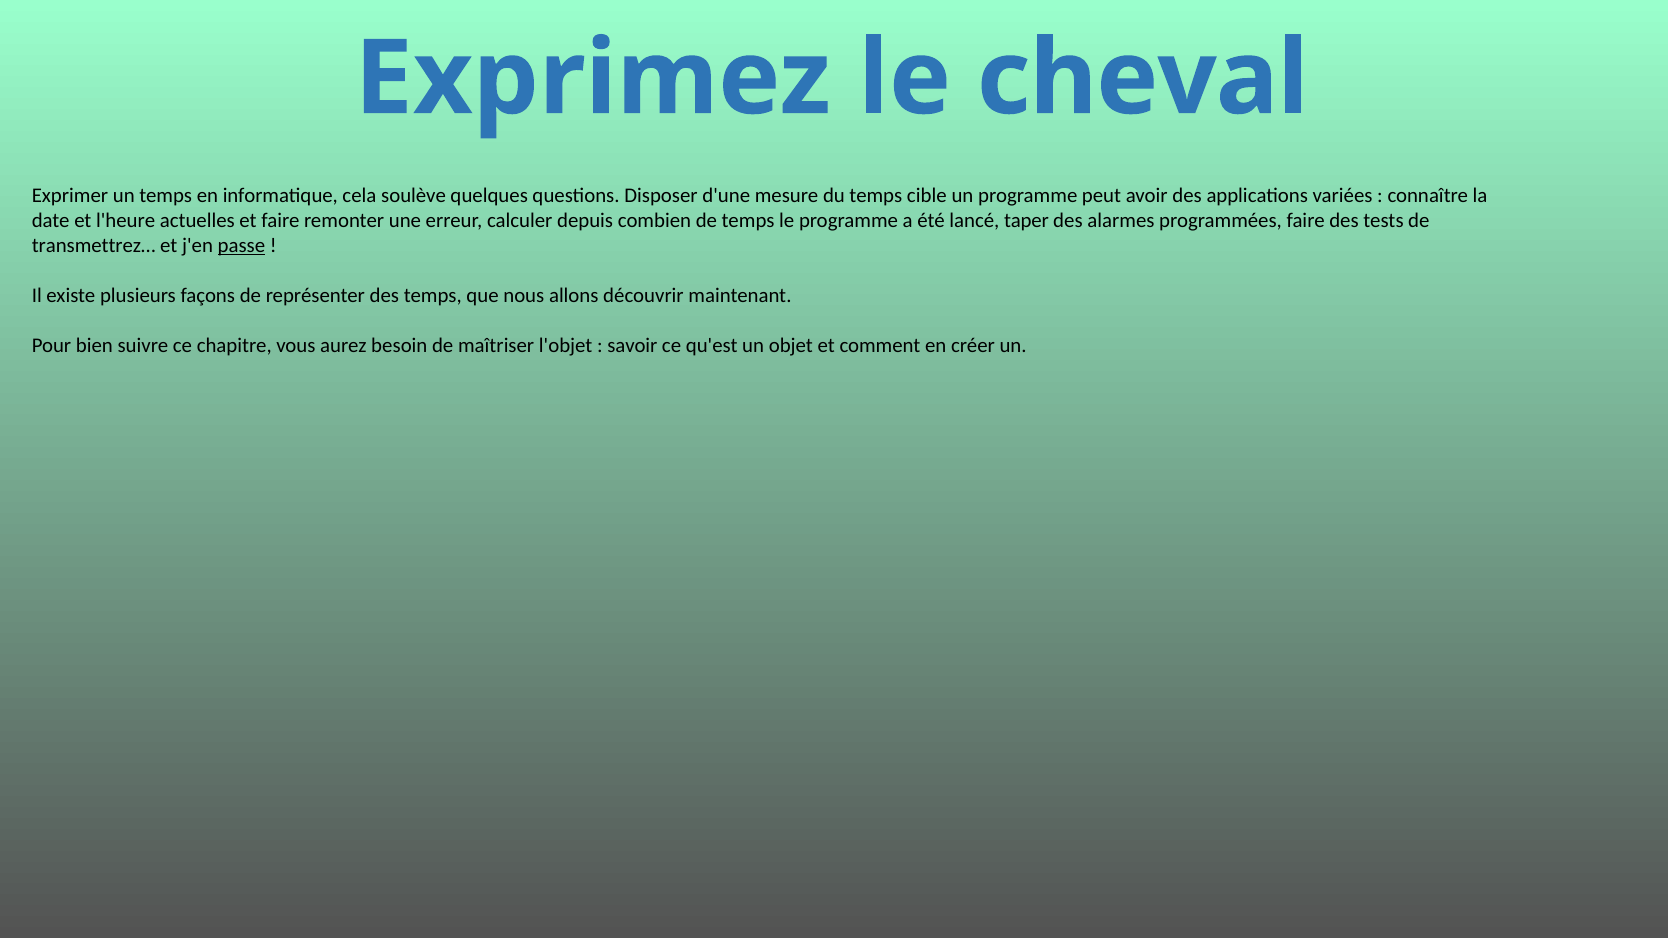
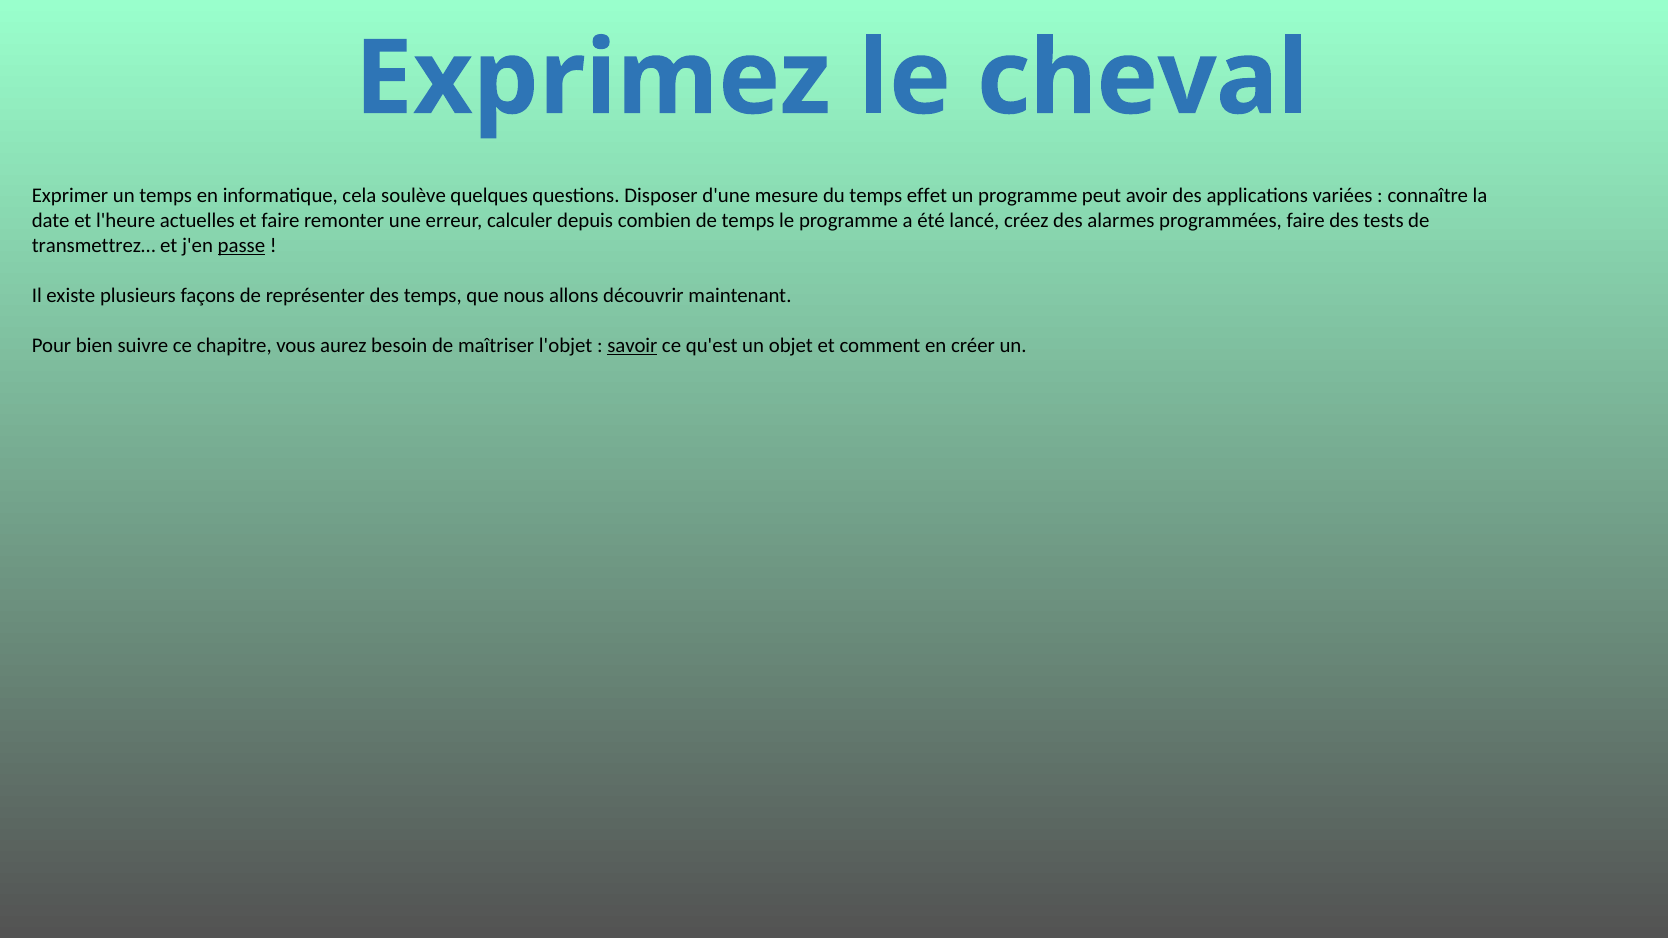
cible: cible -> effet (927, 196)
taper: taper -> créez (1026, 221)
savoir underline: none -> present (632, 346)
